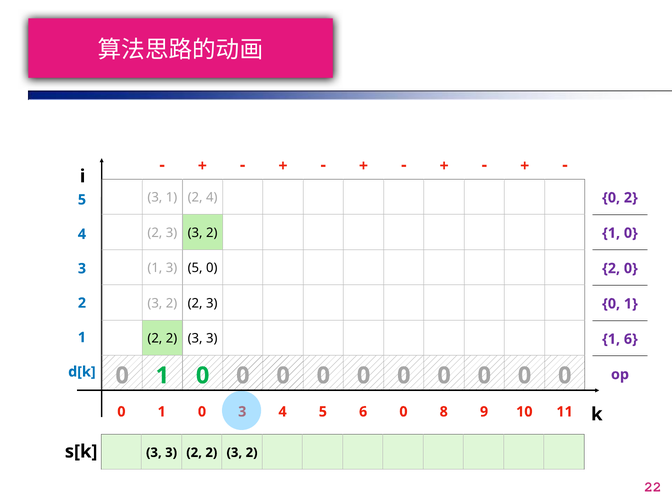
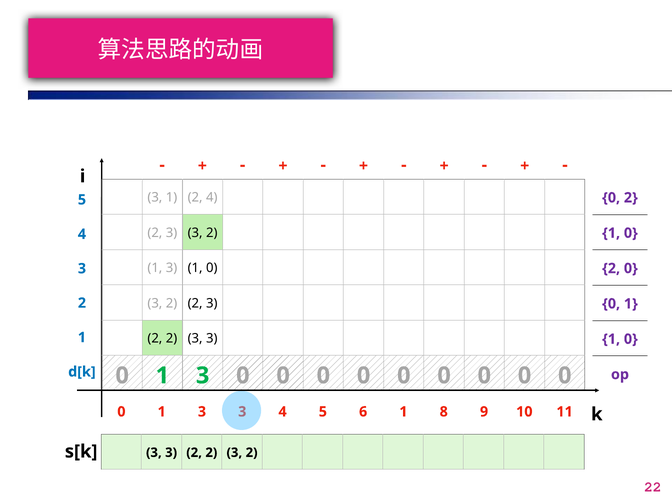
1 3 5: 5 -> 1 (195, 268)
6: 6 -> 0 (631, 339)
0: 0 -> 3 (203, 376)
0: 0 -> 3 (202, 412)
6 0: 0 -> 1 (403, 412)
